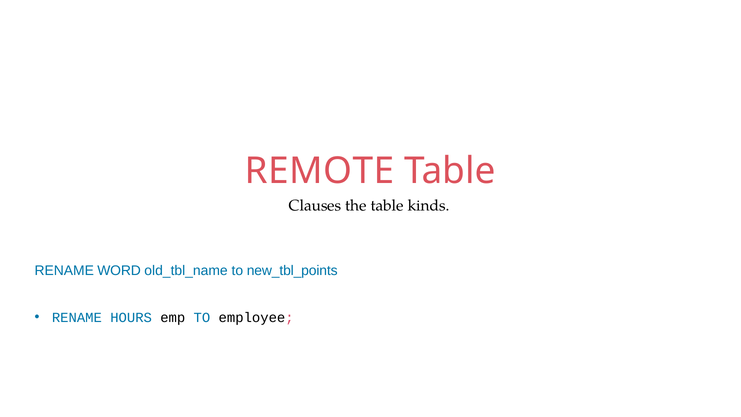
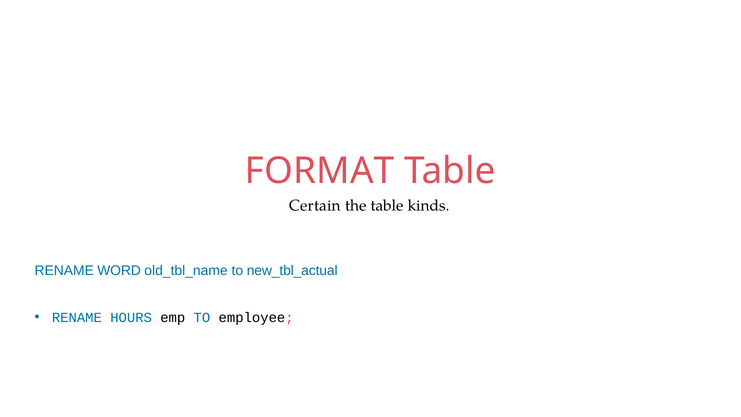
REMOTE: REMOTE -> FORMAT (320, 171)
Clauses: Clauses -> Certain (315, 205)
new_tbl_points: new_tbl_points -> new_tbl_actual (292, 271)
